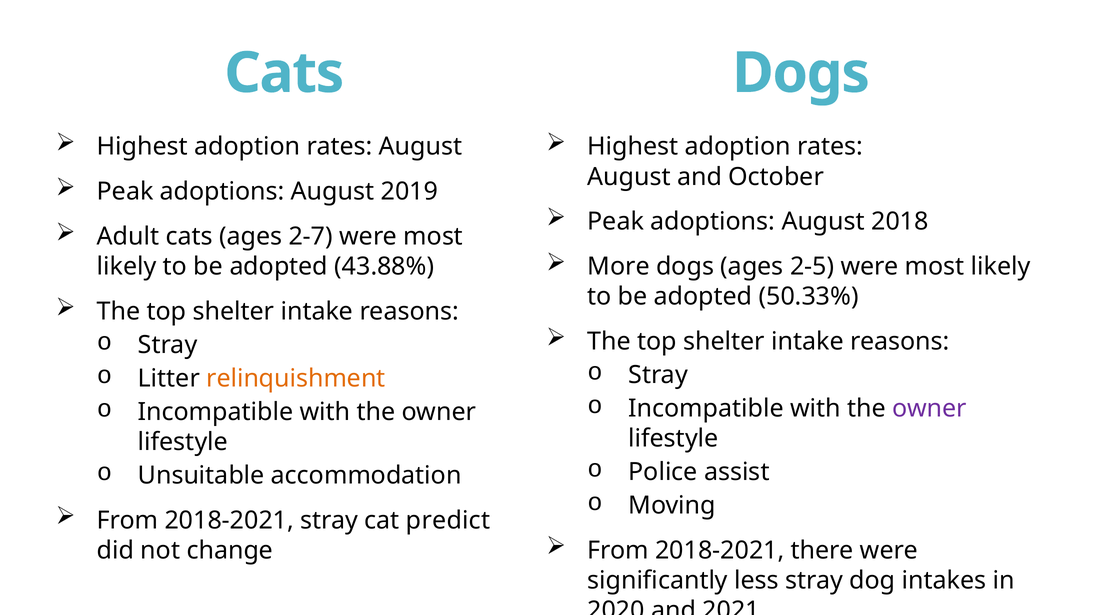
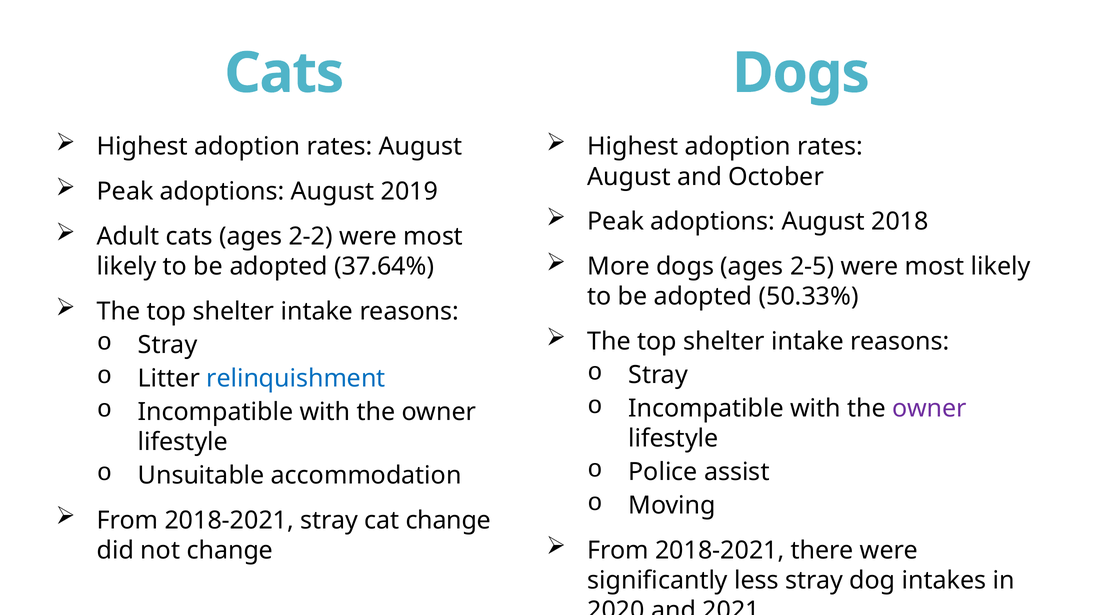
2-7: 2-7 -> 2-2 (311, 237)
43.88%: 43.88% -> 37.64% (384, 267)
relinquishment colour: orange -> blue (296, 379)
cat predict: predict -> change (448, 521)
